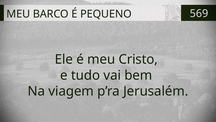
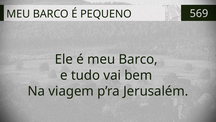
é meu Cristo: Cristo -> Barco (138, 59)
